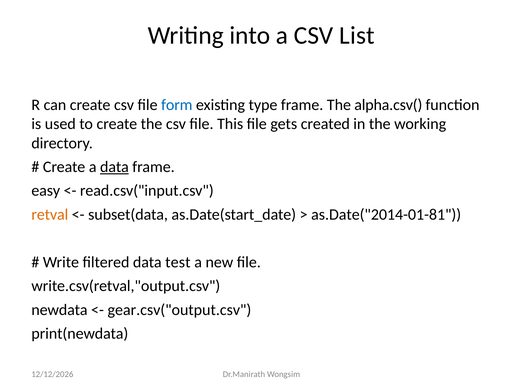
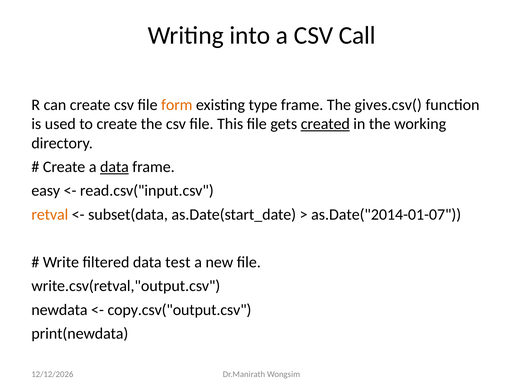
List: List -> Call (357, 35)
form colour: blue -> orange (177, 105)
alpha.csv(: alpha.csv( -> gives.csv( (388, 105)
created underline: none -> present (325, 124)
as.Date("2014-01-81: as.Date("2014-01-81 -> as.Date("2014-01-07 (386, 215)
gear.csv("output.csv: gear.csv("output.csv -> copy.csv("output.csv (179, 310)
